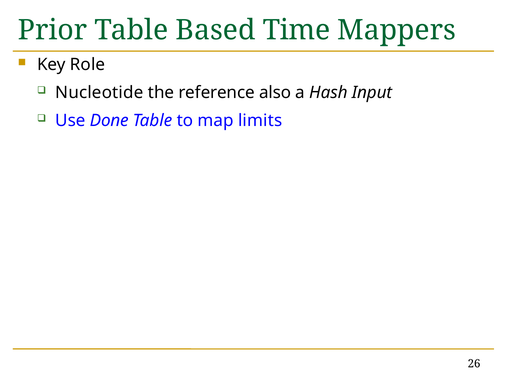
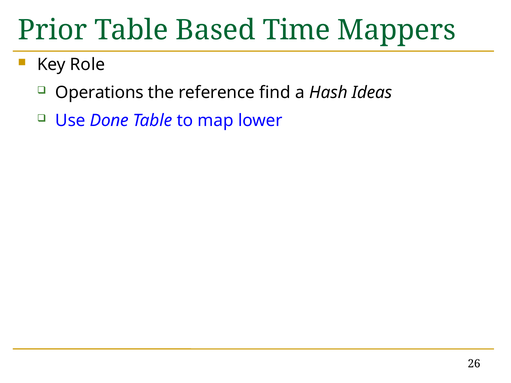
Nucleotide: Nucleotide -> Operations (99, 93)
also: also -> find (275, 93)
Input: Input -> Ideas (372, 93)
limits: limits -> lower (260, 121)
